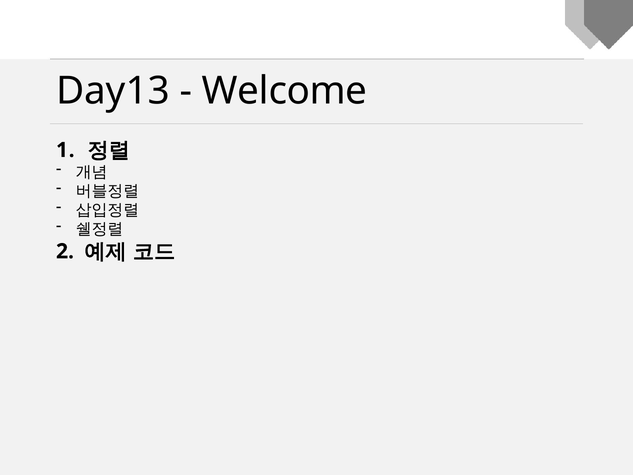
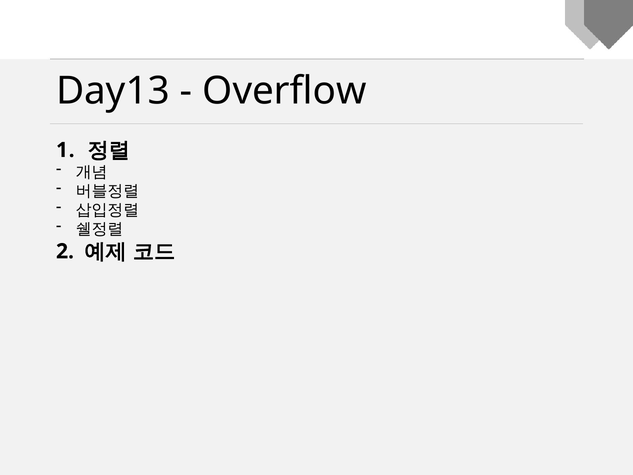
Welcome: Welcome -> Overflow (284, 91)
